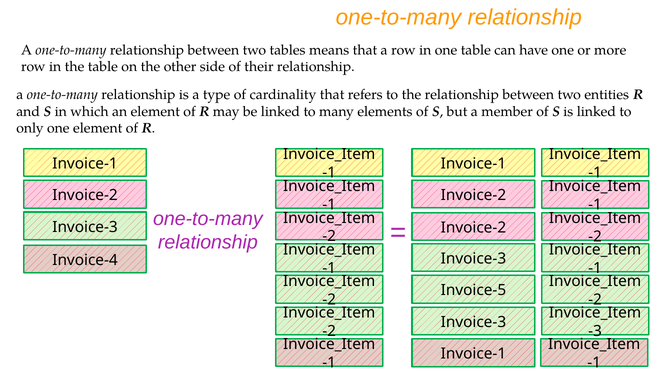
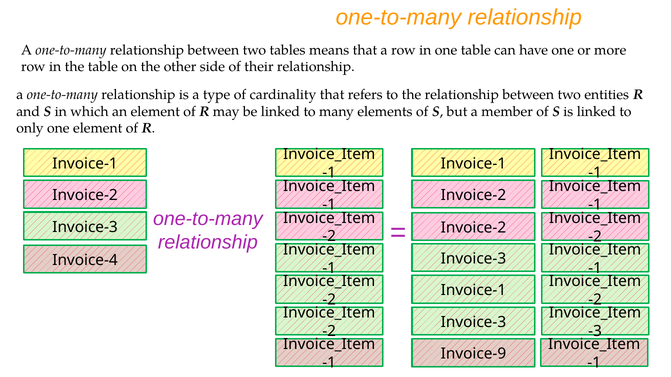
Invoice-5: Invoice-5 -> Invoice-1 (473, 291)
Invoice-1: Invoice-1 -> Invoice-9 (473, 354)
